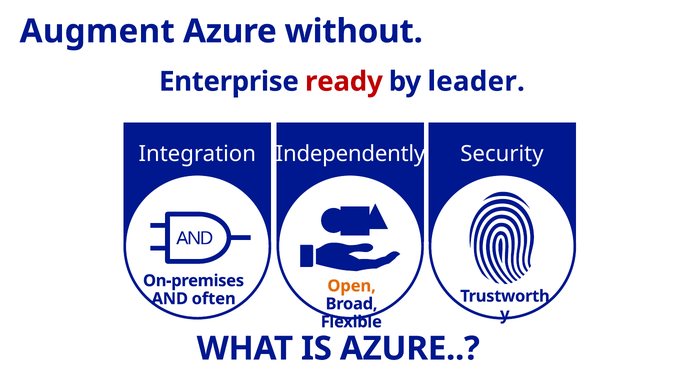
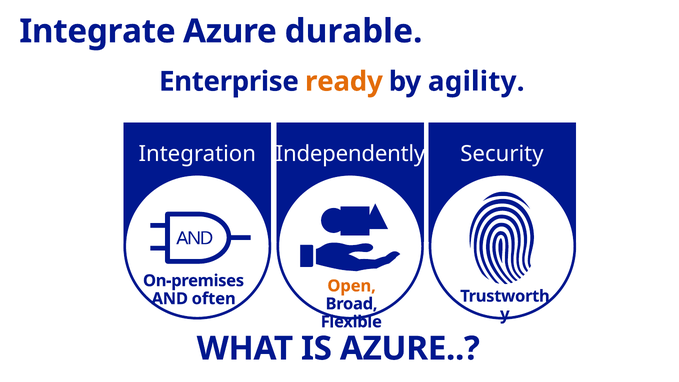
Augment: Augment -> Integrate (97, 31)
without: without -> durable (354, 31)
ready colour: red -> orange (344, 82)
leader: leader -> agility (476, 82)
